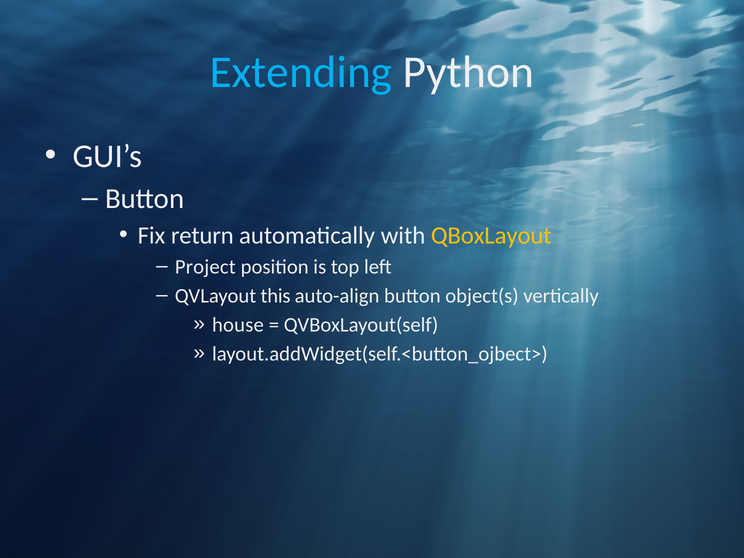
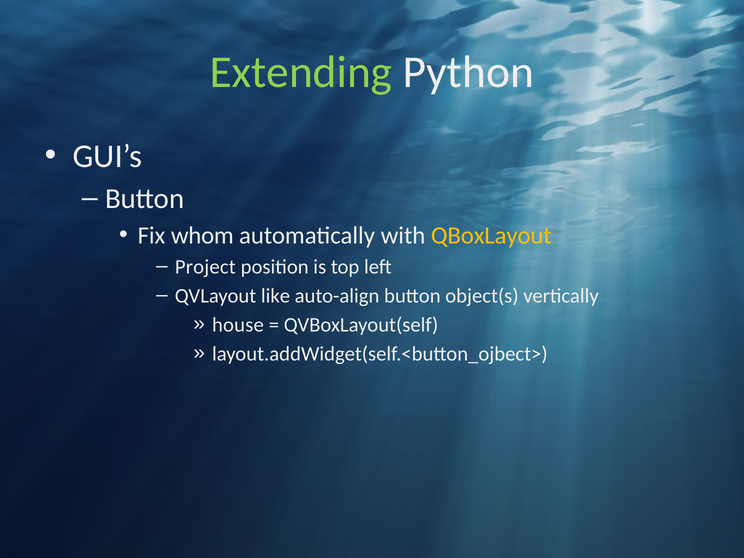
Extending colour: light blue -> light green (301, 72)
return: return -> whom (202, 236)
this: this -> like (276, 296)
